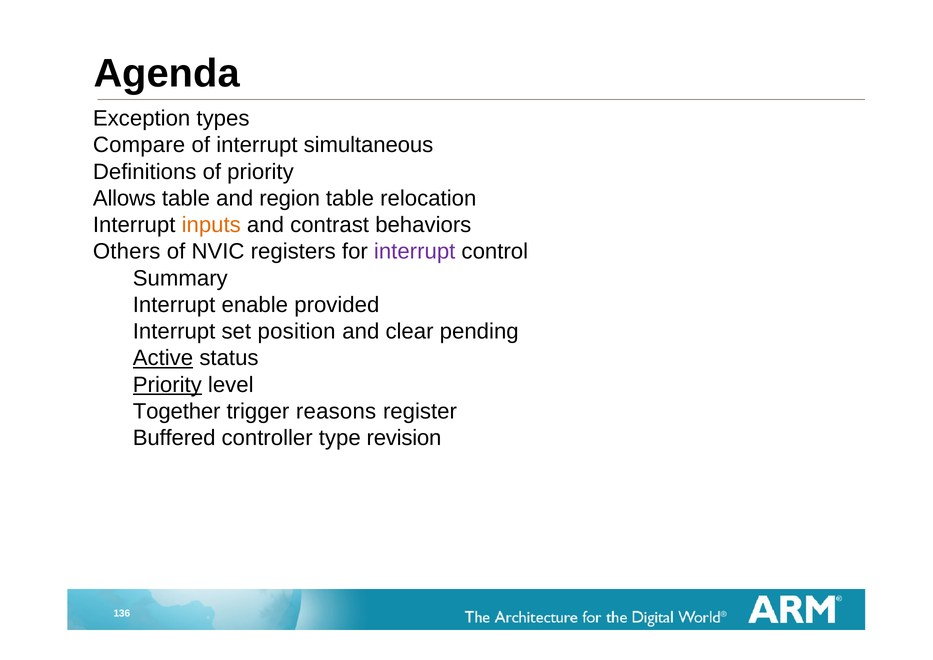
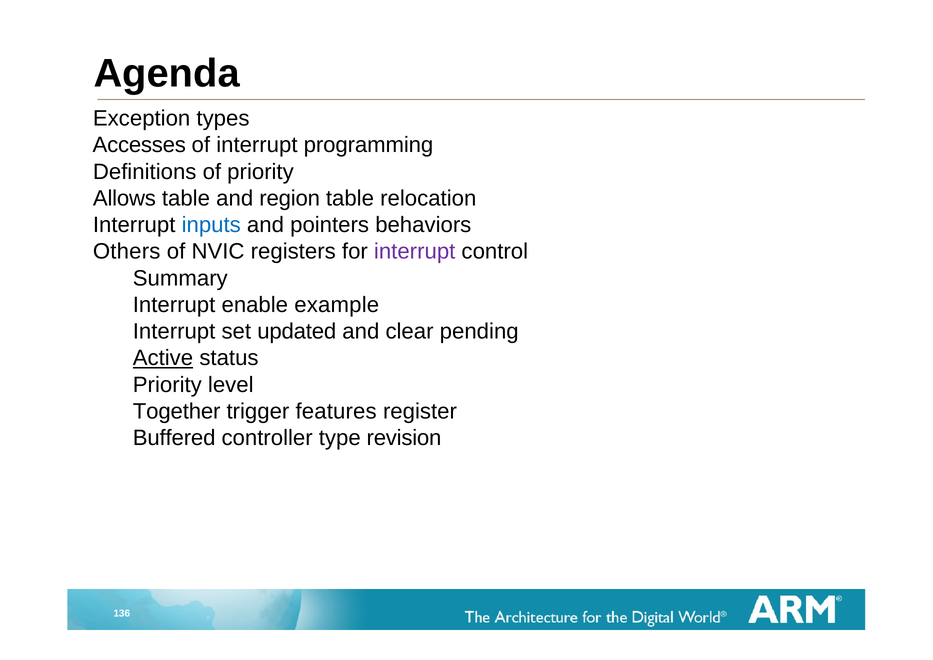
Compare: Compare -> Accesses (139, 145)
simultaneous: simultaneous -> programming (369, 145)
inputs colour: orange -> blue (211, 225)
contrast: contrast -> pointers (330, 225)
provided: provided -> example (337, 305)
position: position -> updated (297, 331)
Priority underline: present -> none (167, 384)
reasons: reasons -> features (336, 411)
